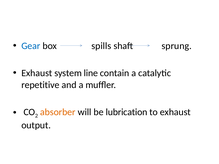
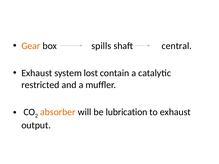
Gear colour: blue -> orange (31, 46)
sprung: sprung -> central (177, 46)
line: line -> lost (91, 73)
repetitive: repetitive -> restricted (40, 85)
